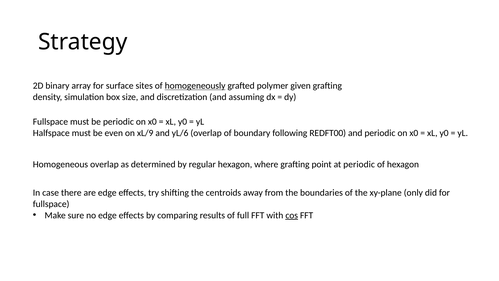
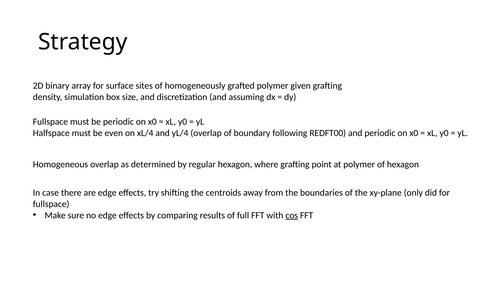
homogeneously underline: present -> none (195, 86)
xL/9: xL/9 -> xL/4 (145, 133)
yL/6: yL/6 -> yL/4 (180, 133)
at periodic: periodic -> polymer (359, 164)
